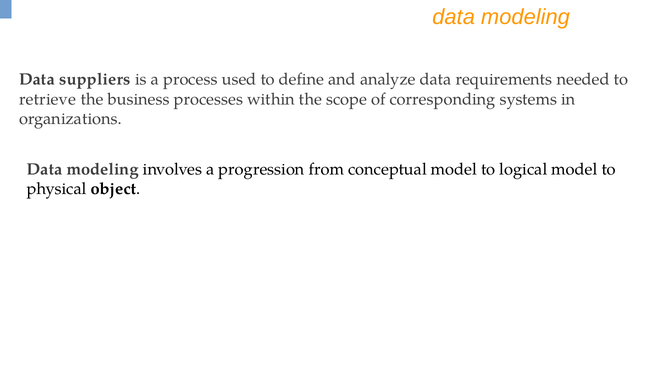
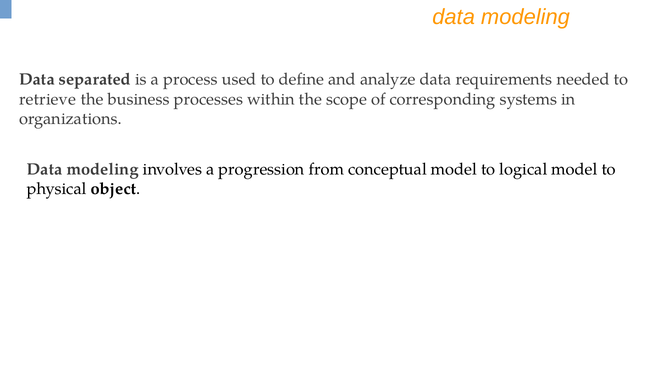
suppliers: suppliers -> separated (95, 80)
